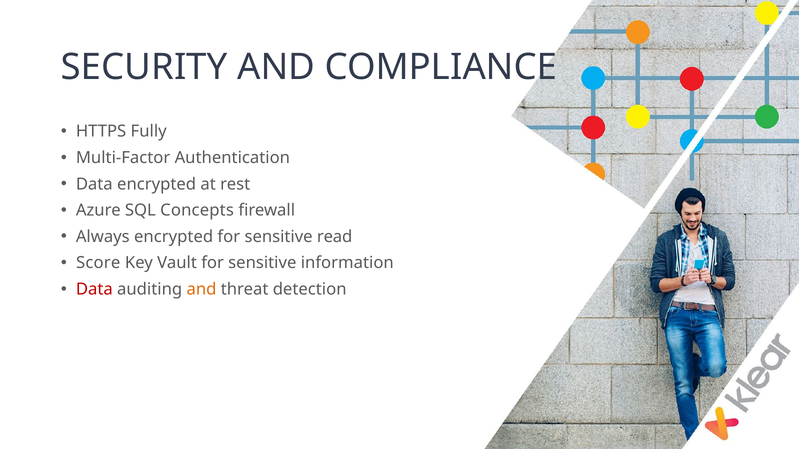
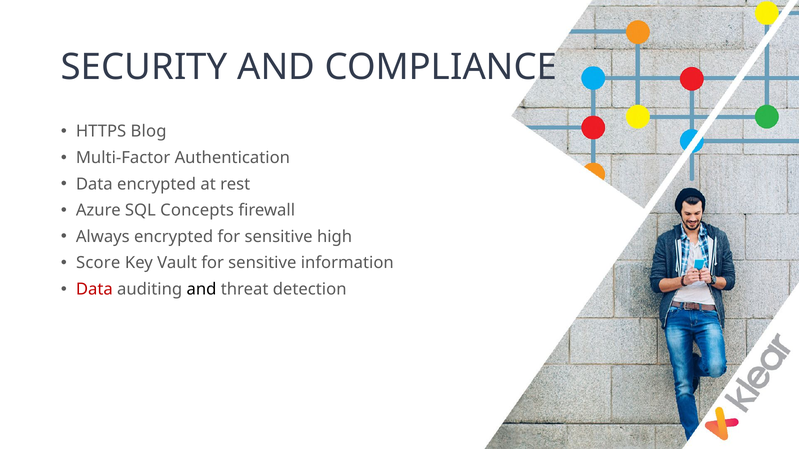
Fully: Fully -> Blog (149, 132)
read: read -> high (335, 237)
and colour: orange -> black (201, 290)
